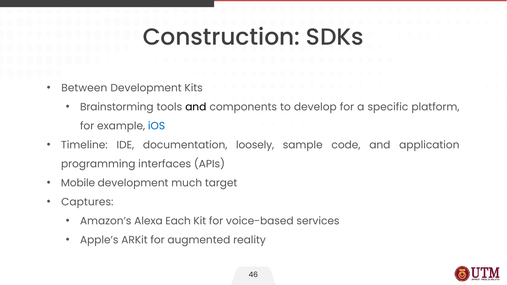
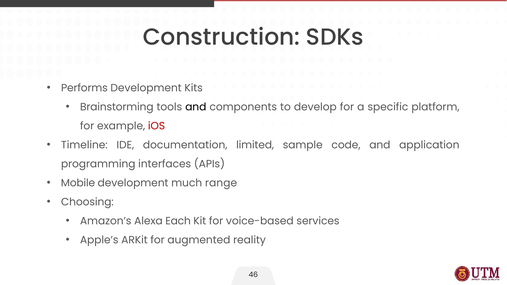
Between: Between -> Performs (84, 88)
iOS colour: blue -> red (157, 126)
loosely: loosely -> limited (255, 145)
target: target -> range (221, 183)
Captures: Captures -> Choosing (87, 202)
